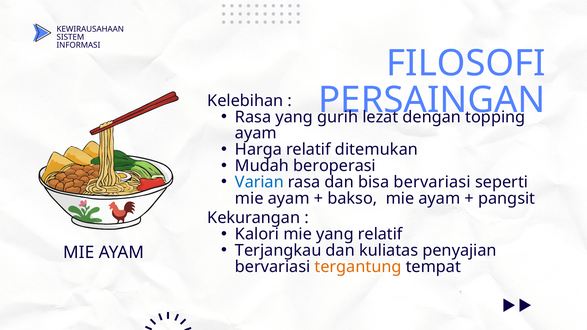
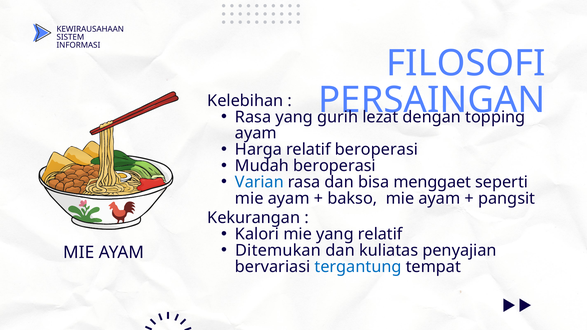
relatif ditemukan: ditemukan -> beroperasi (376, 150)
bisa bervariasi: bervariasi -> menggaet (432, 182)
Terjangkau: Terjangkau -> Ditemukan (278, 251)
tergantung colour: orange -> blue (358, 267)
